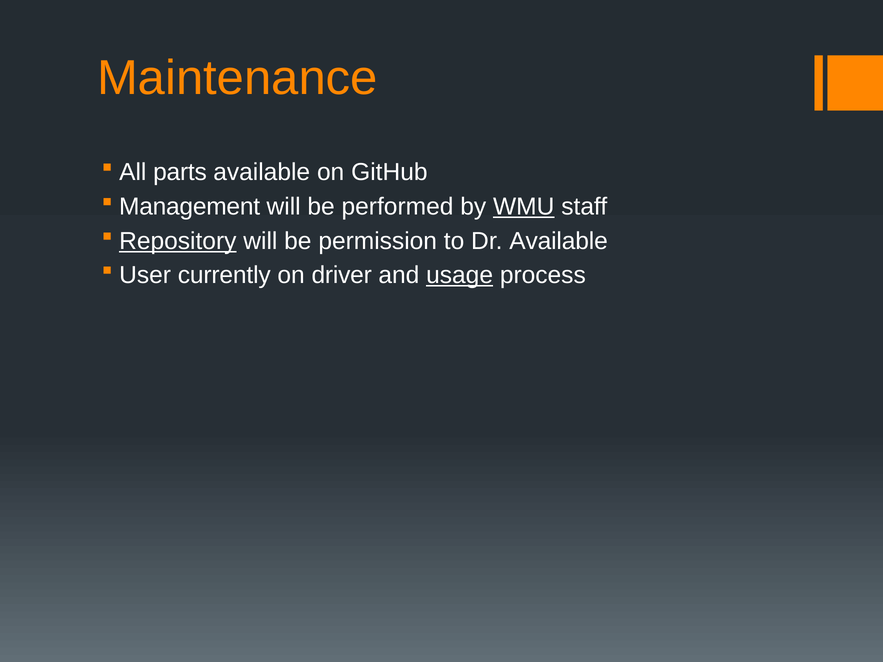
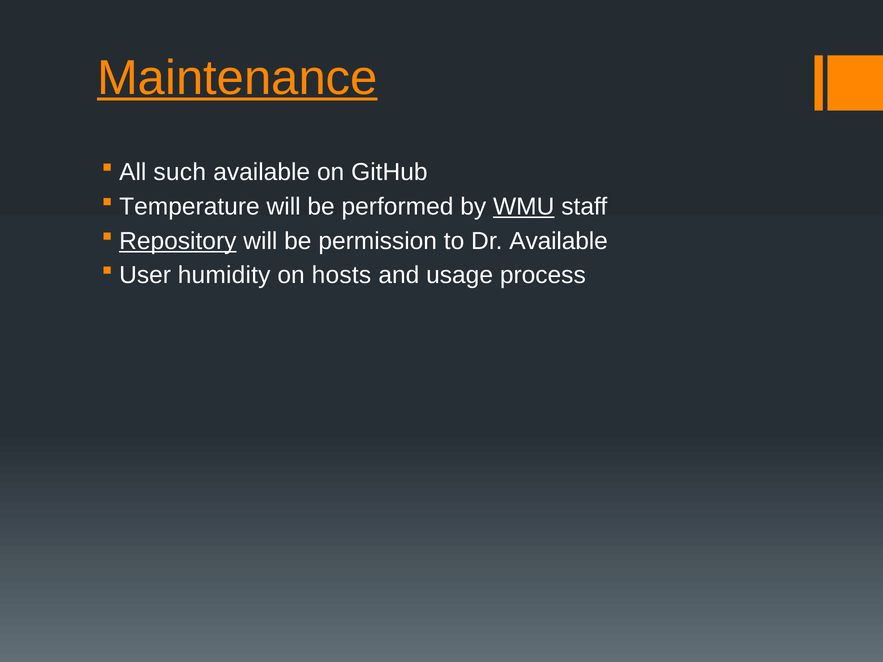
Maintenance underline: none -> present (237, 78)
parts: parts -> such (180, 172)
Management: Management -> Temperature (189, 207)
currently: currently -> humidity (224, 275)
driver: driver -> hosts (341, 275)
usage underline: present -> none (460, 275)
